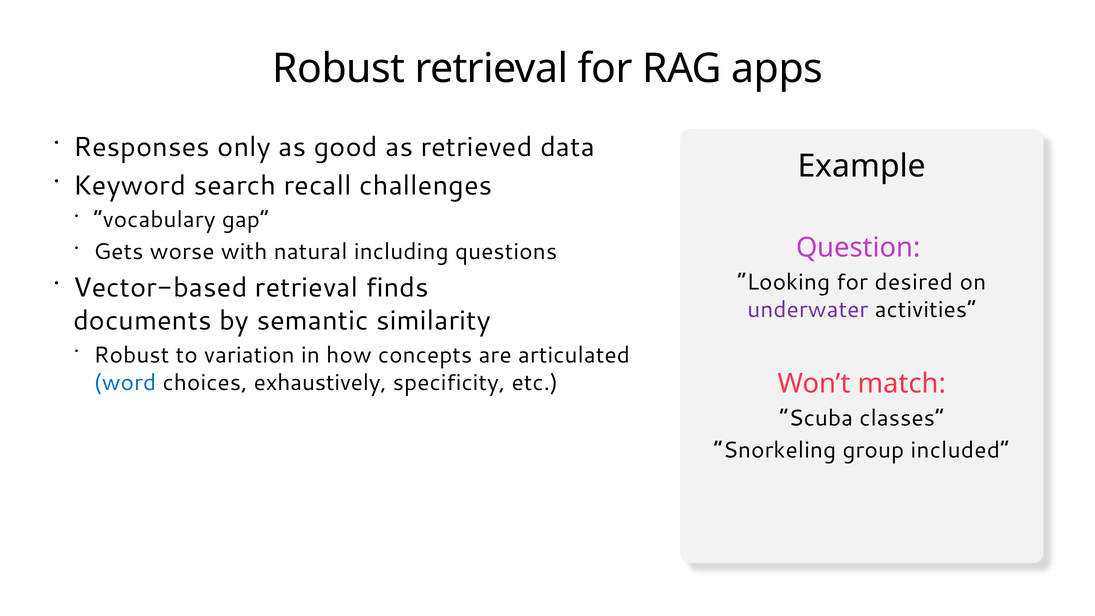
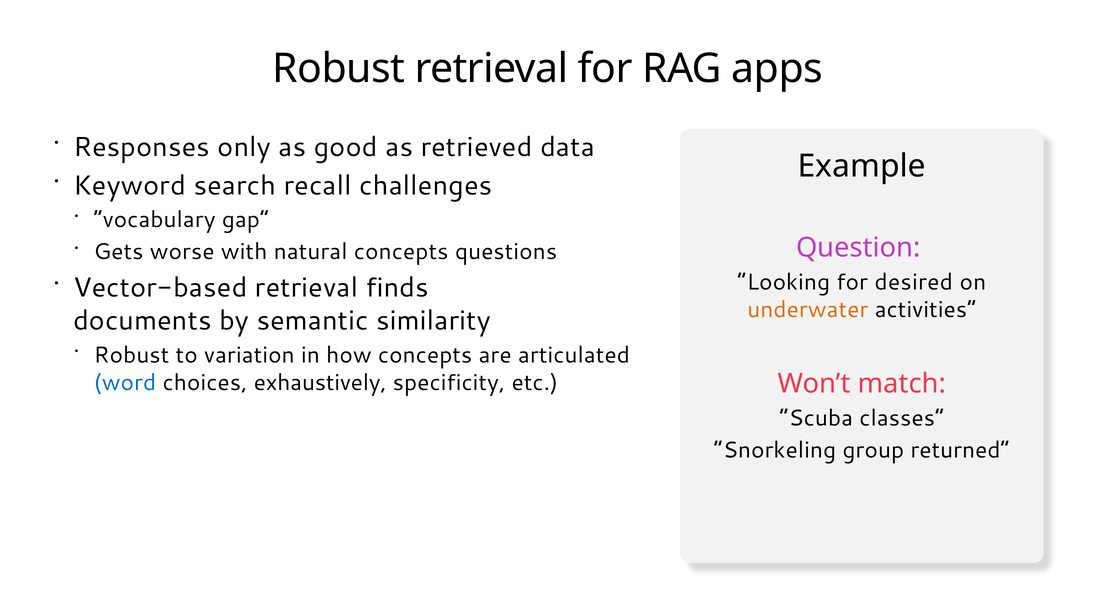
natural including: including -> concepts (401, 252)
underwater colour: purple -> orange (808, 310)
included: included -> returned (960, 450)
